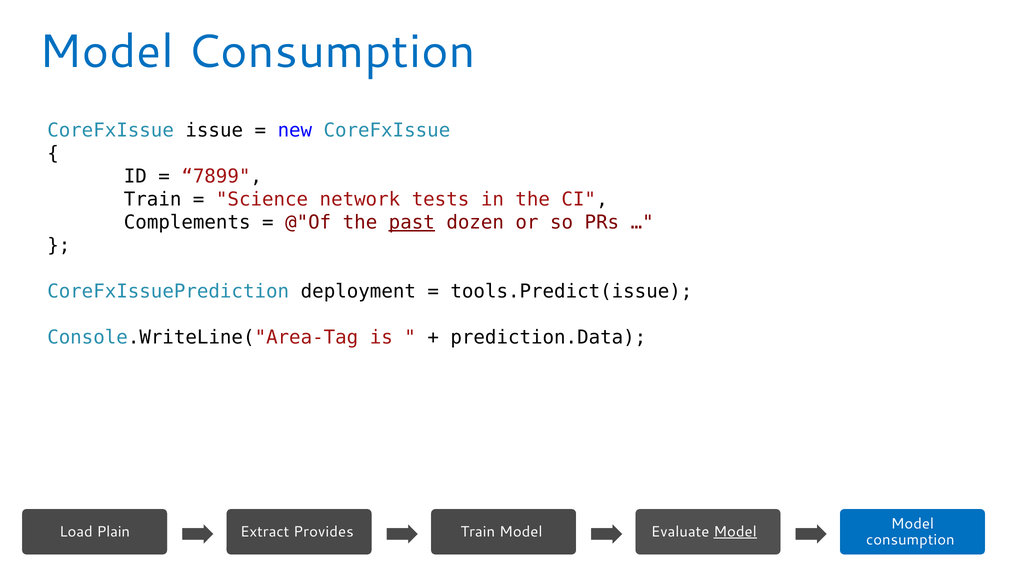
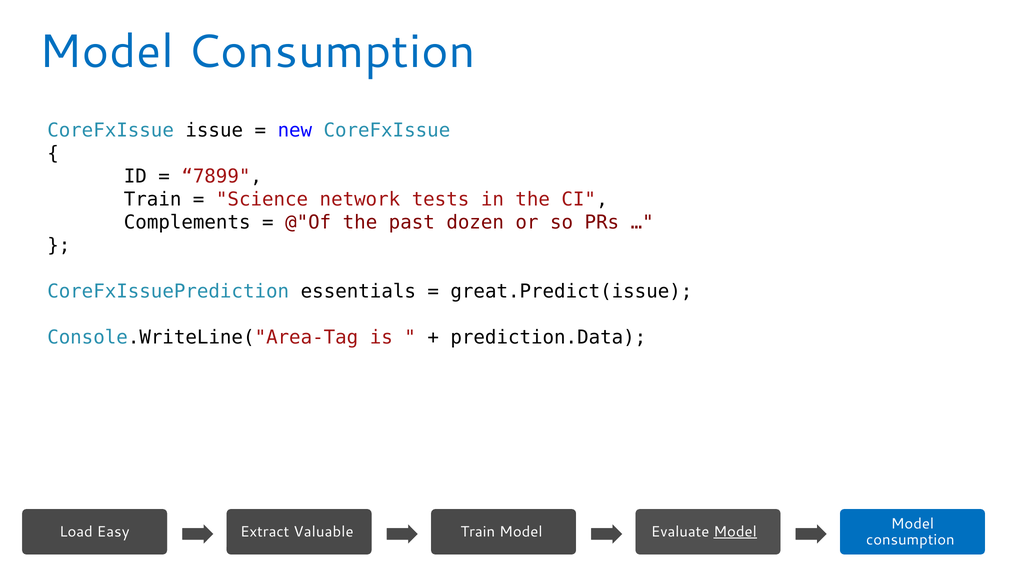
past underline: present -> none (412, 222)
deployment: deployment -> essentials (358, 291)
tools.Predict(issue: tools.Predict(issue -> great.Predict(issue (571, 291)
Plain: Plain -> Easy (113, 531)
Provides: Provides -> Valuable (323, 531)
